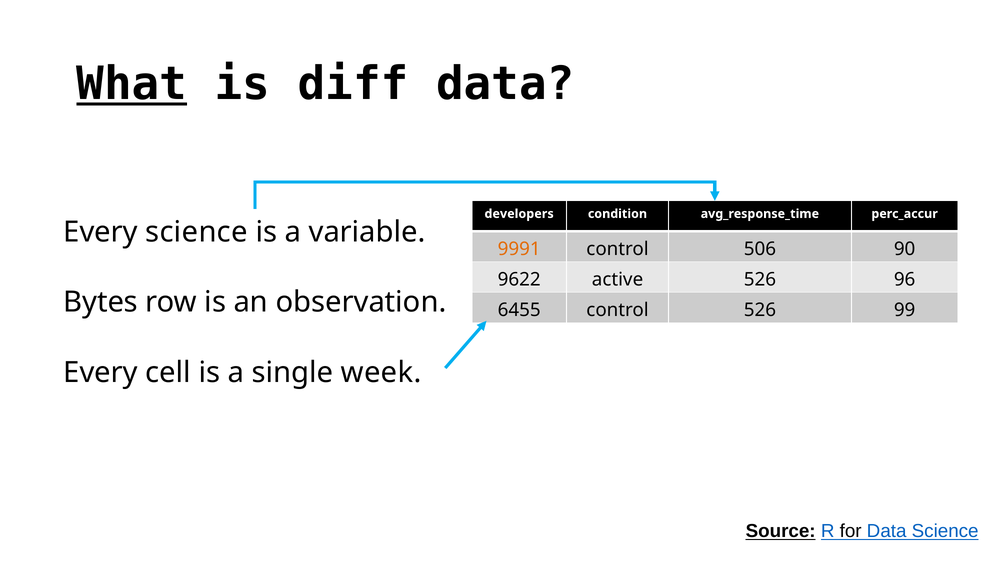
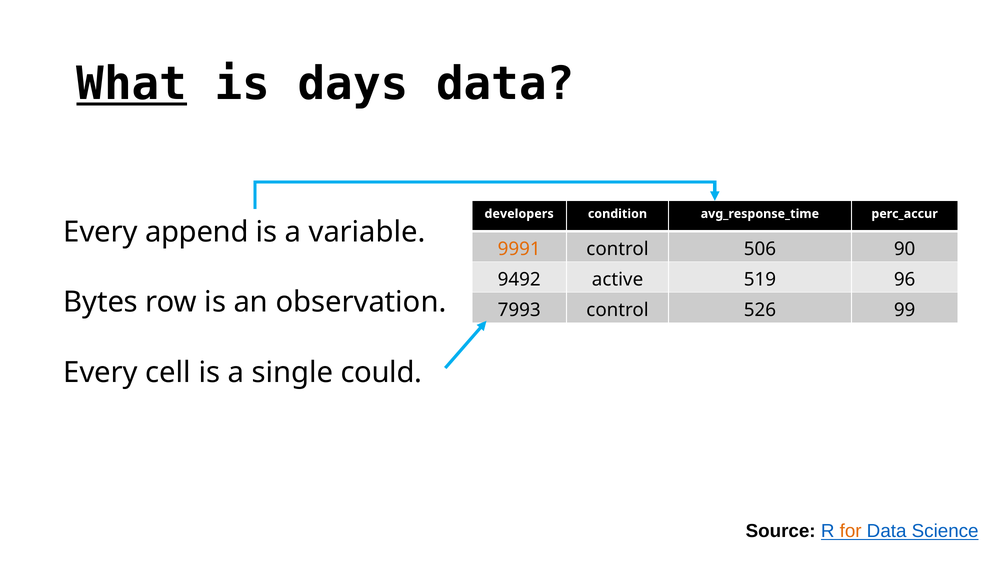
diff: diff -> days (353, 84)
Every science: science -> append (197, 232)
9622: 9622 -> 9492 (519, 279)
active 526: 526 -> 519 (760, 279)
6455: 6455 -> 7993 (519, 310)
week: week -> could (381, 373)
Source underline: present -> none (781, 531)
for colour: black -> orange (851, 531)
